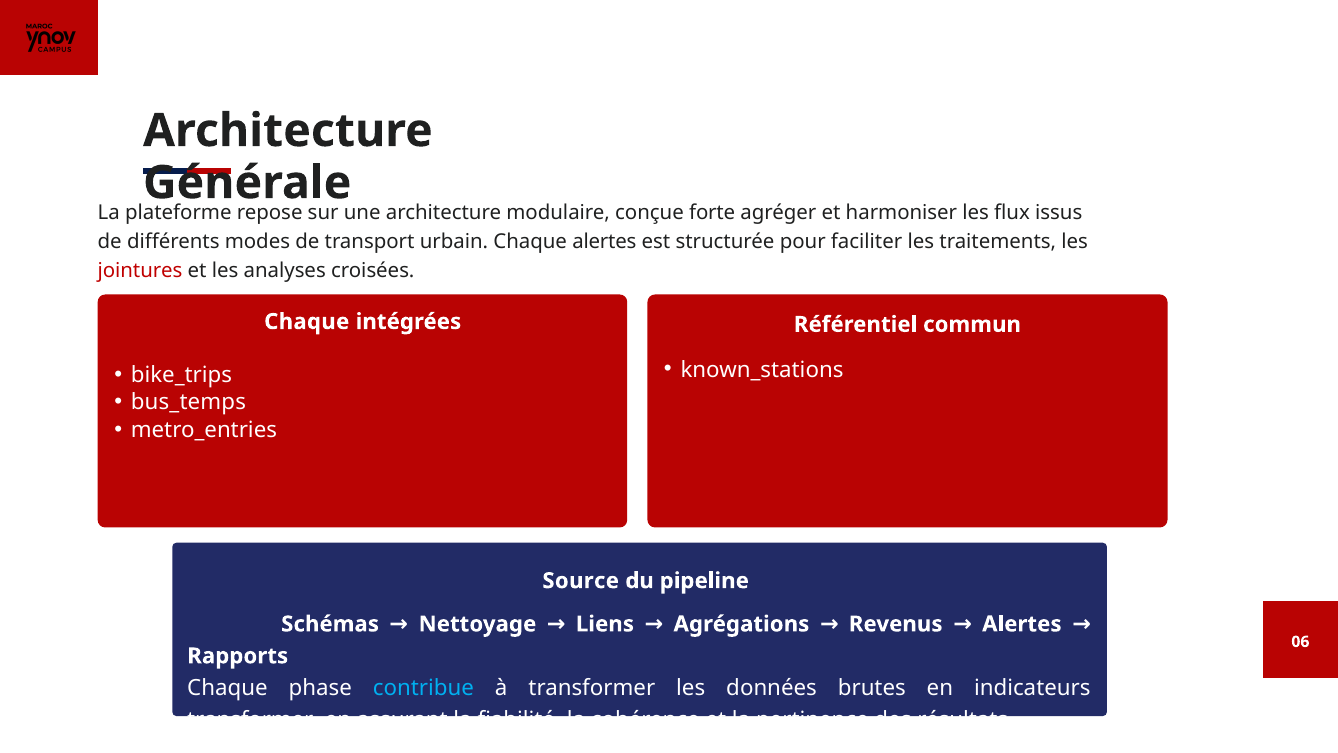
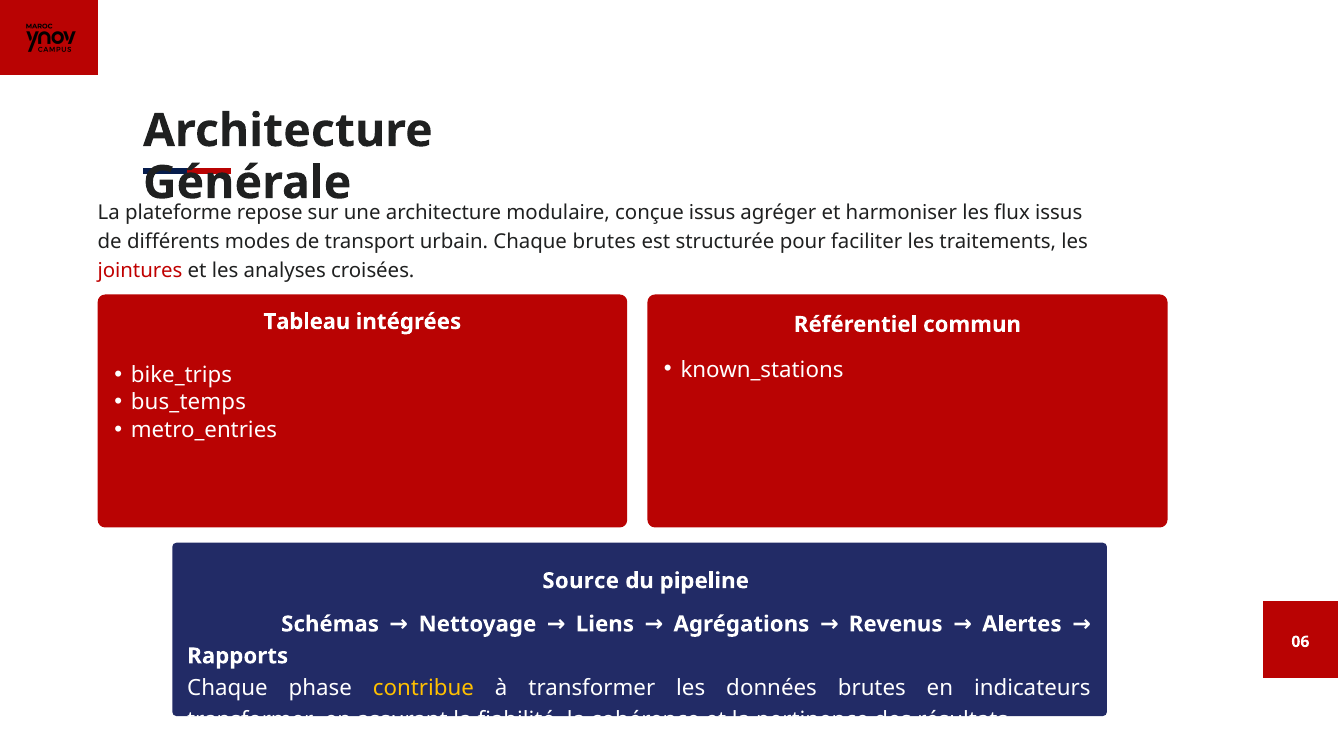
conçue forte: forte -> issus (712, 213)
Chaque alertes: alertes -> brutes (604, 242)
Chaque: Chaque -> Tableau (307, 322)
contribue colour: light blue -> yellow (423, 688)
